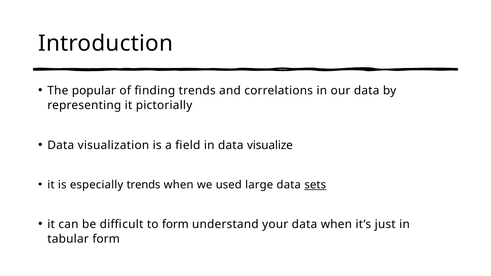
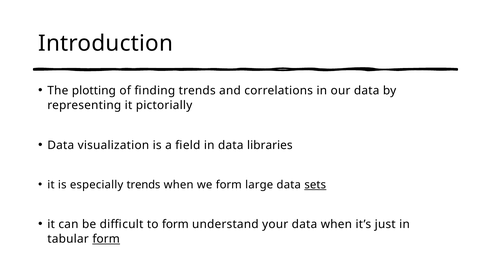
popular: popular -> plotting (94, 91)
visualize: visualize -> libraries (270, 145)
we used: used -> form (229, 185)
form underline: none -> present (106, 239)
